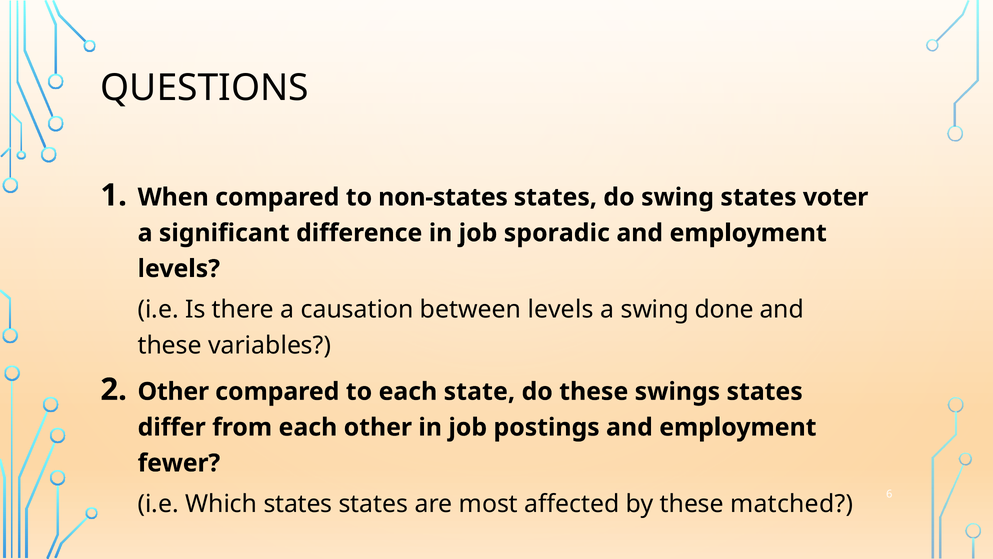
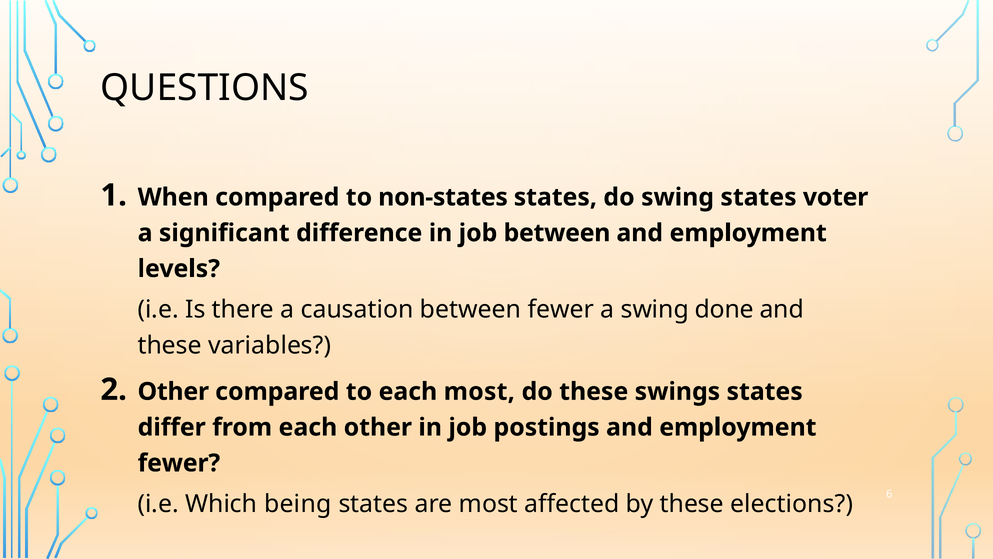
job sporadic: sporadic -> between (557, 233)
between levels: levels -> fewer (561, 309)
each state: state -> most (479, 391)
Which states: states -> being (298, 504)
matched: matched -> elections (792, 504)
